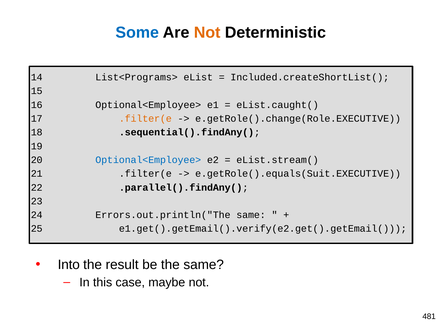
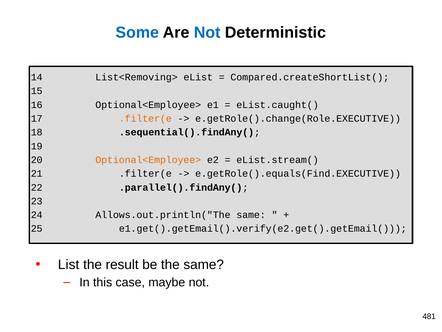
Not colour: orange -> blue (207, 33)
List<Programs>: List<Programs> -> List<Removing> (137, 77)
Included.createShortList(: Included.createShortList( -> Compared.createShortList( (310, 77)
Optional<Employee> colour: blue -> orange (148, 160)
e.getRole().equals(Suit.EXECUTIVE: e.getRole().equals(Suit.EXECUTIVE -> e.getRole().equals(Find.EXECUTIVE (298, 173)
Errors.out.println("The: Errors.out.println("The -> Allows.out.println("The (163, 215)
Into: Into -> List (69, 264)
